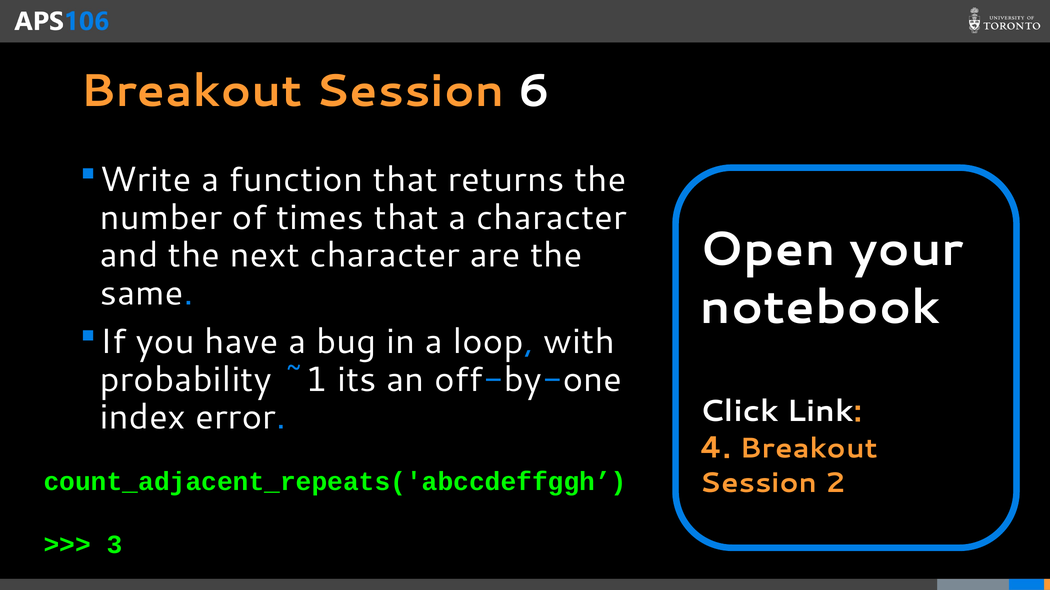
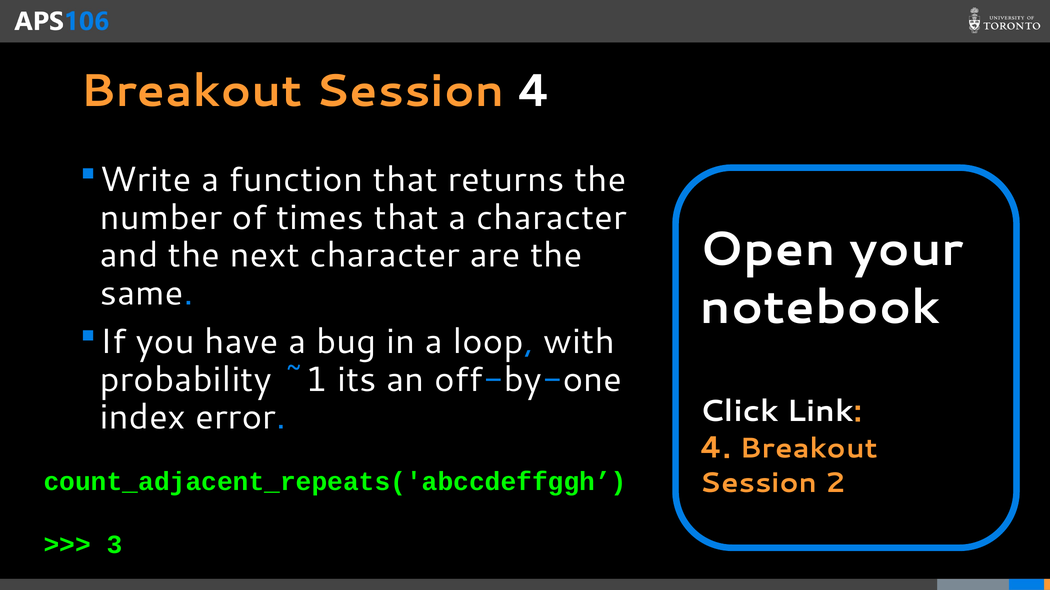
Session 6: 6 -> 4 (534, 91)
